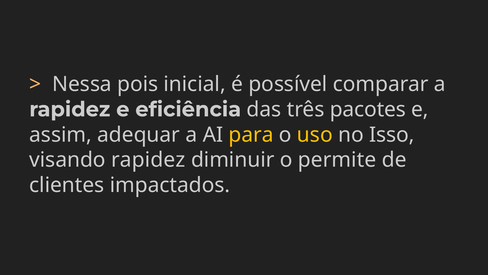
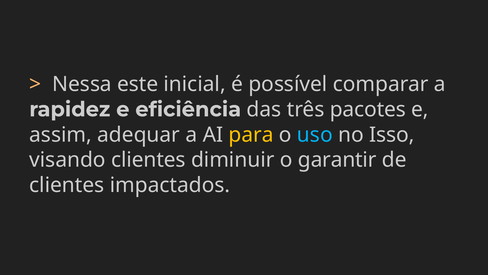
pois: pois -> este (138, 84)
uso colour: yellow -> light blue (315, 134)
visando rapidez: rapidez -> clientes (148, 160)
permite: permite -> garantir (337, 160)
